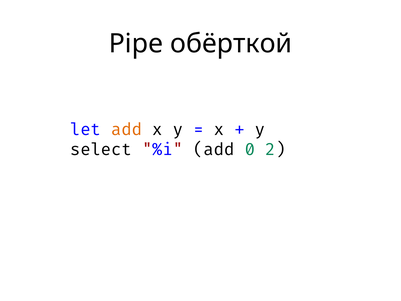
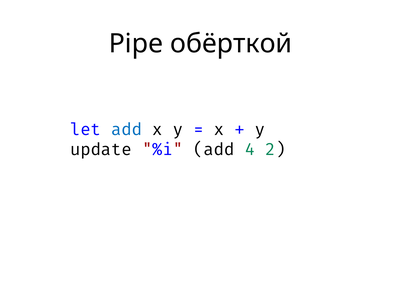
add colour: orange -> blue (127, 129)
select: select -> update (101, 150)
0: 0 -> 4 (250, 150)
